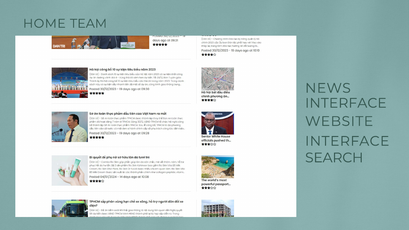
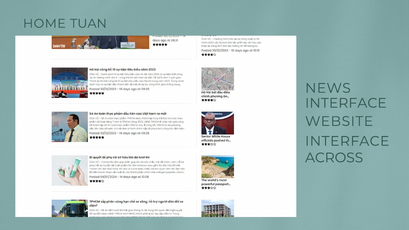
TEAM: TEAM -> TUAN (88, 24)
SEARCH: SEARCH -> ACROSS (334, 158)
